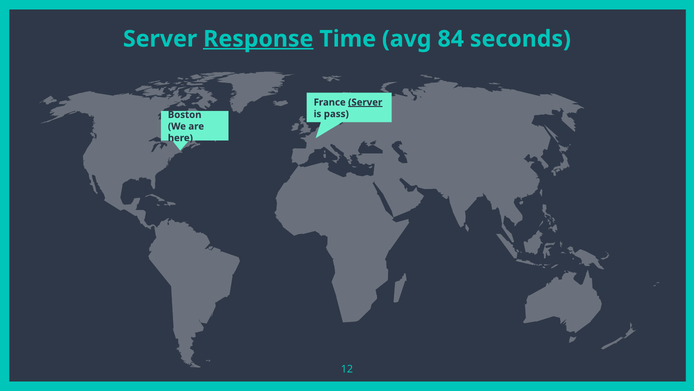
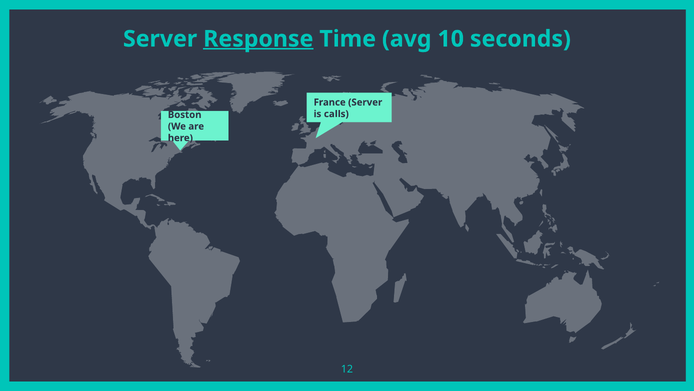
84: 84 -> 10 (451, 39)
Server underline: present -> none (365, 102)
pass: pass -> calls (336, 114)
